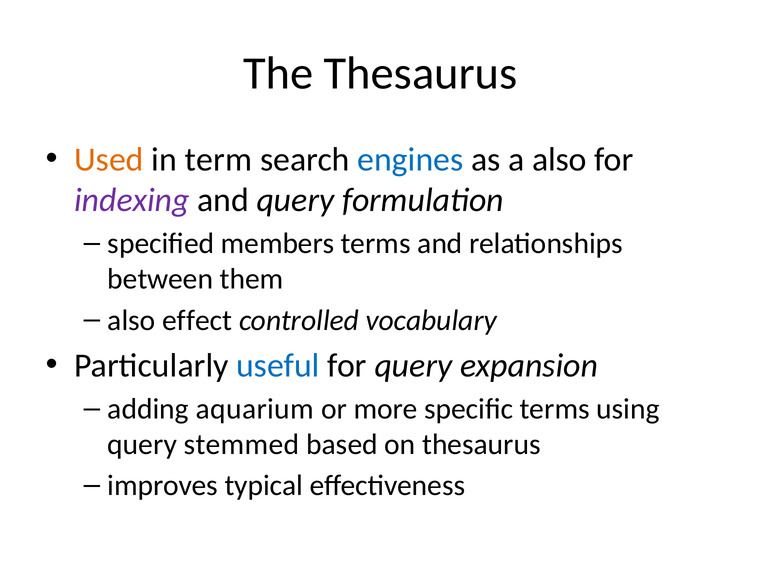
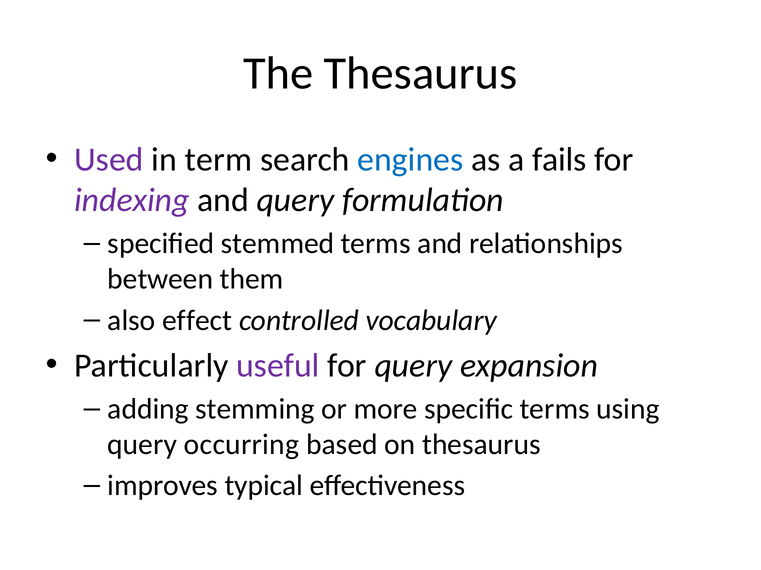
Used colour: orange -> purple (109, 160)
a also: also -> fails (559, 160)
members: members -> stemmed (278, 244)
useful colour: blue -> purple (278, 366)
aquarium: aquarium -> stemming (255, 410)
stemmed: stemmed -> occurring (241, 445)
